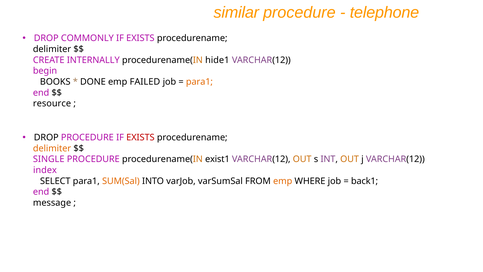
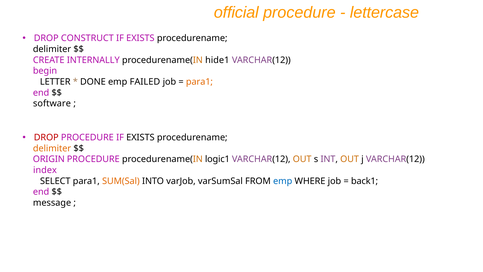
similar: similar -> official (236, 13)
telephone: telephone -> lettercase (384, 13)
COMMONLY: COMMONLY -> CONSTRUCT (87, 38)
BOOKS: BOOKS -> LETTER (55, 82)
resource: resource -> software (52, 103)
DROP colour: black -> red (46, 137)
EXISTS colour: red -> black (140, 137)
SINGLE: SINGLE -> ORIGIN (49, 159)
exist1: exist1 -> logic1 (217, 159)
emp colour: orange -> blue (283, 181)
